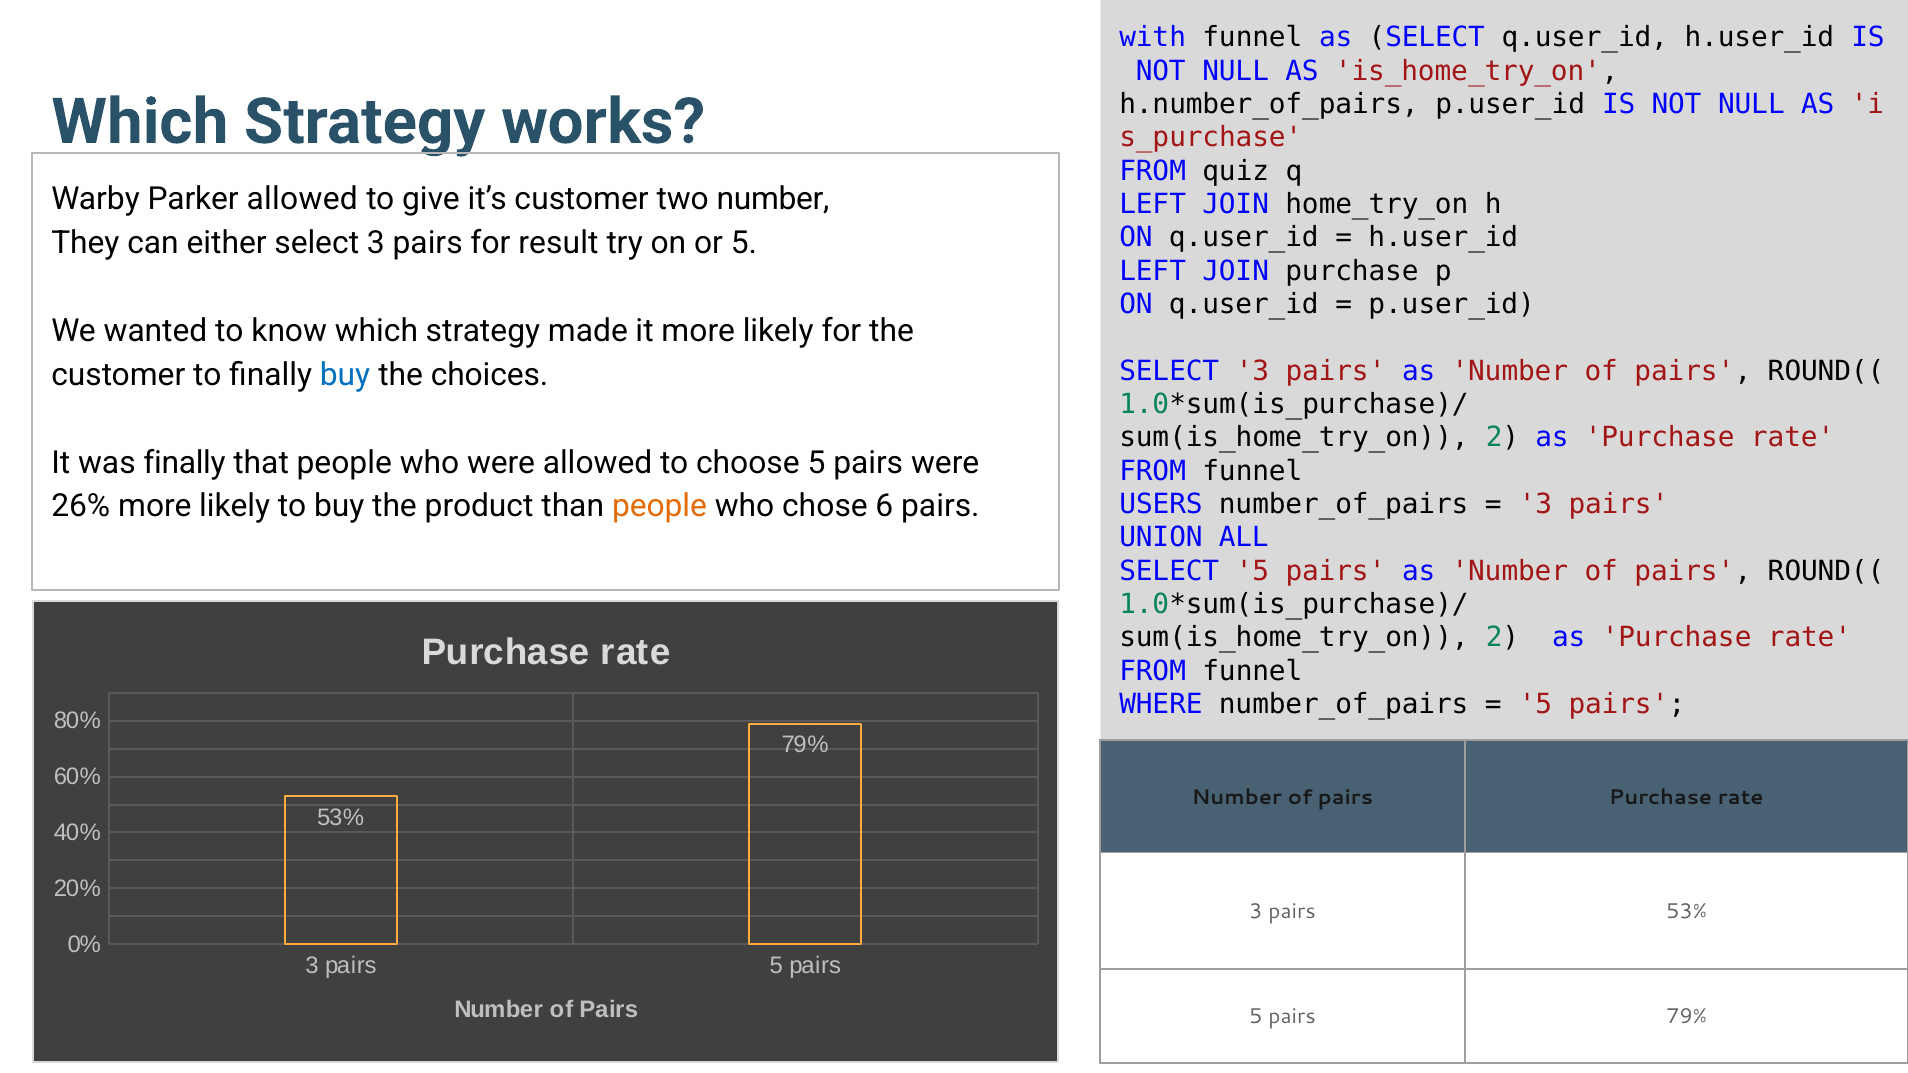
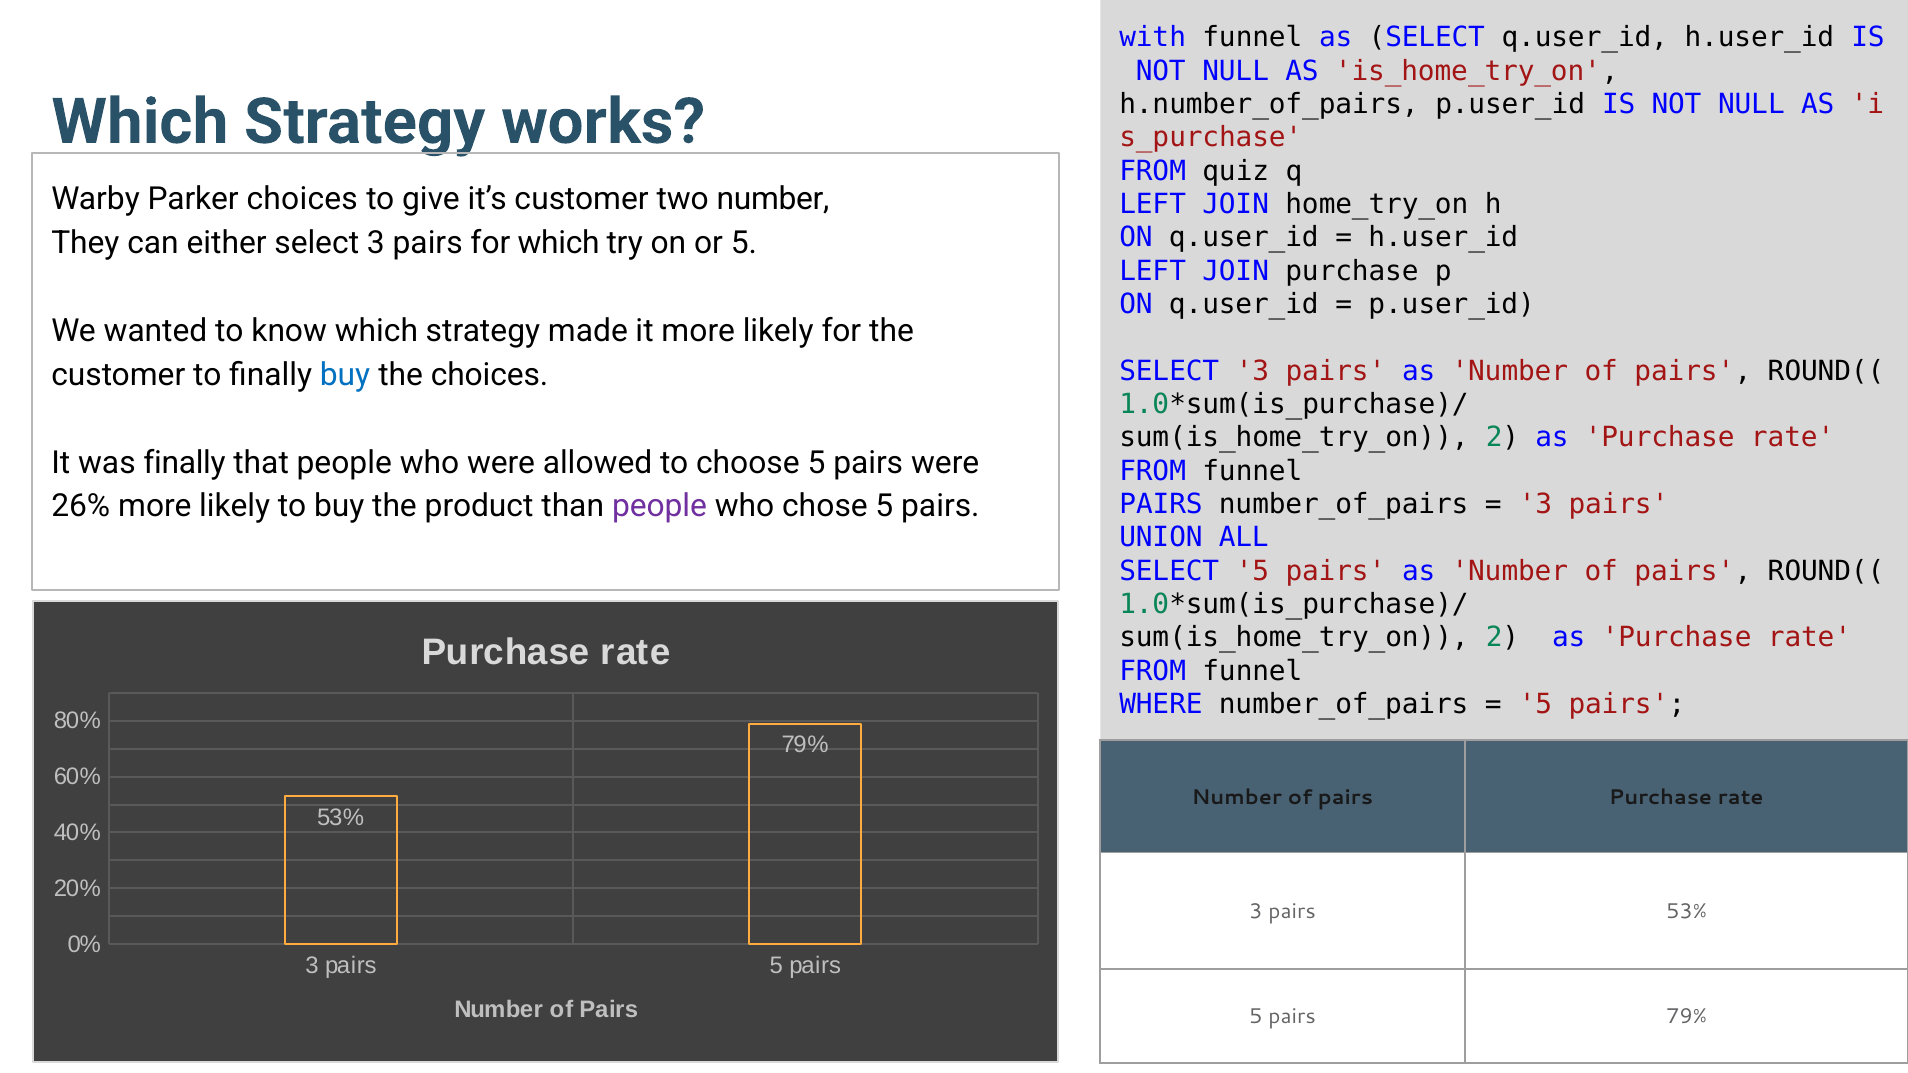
Parker allowed: allowed -> choices (302, 200)
for result: result -> which (559, 243)
USERS: USERS -> PAIRS (1161, 505)
people colour: orange -> purple (659, 507)
chose 6: 6 -> 5 (884, 507)
